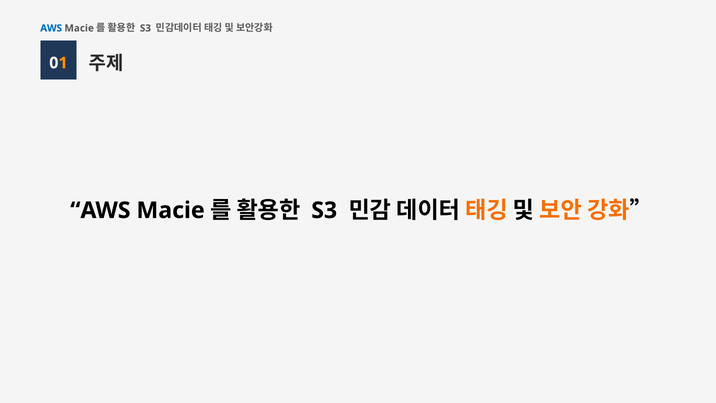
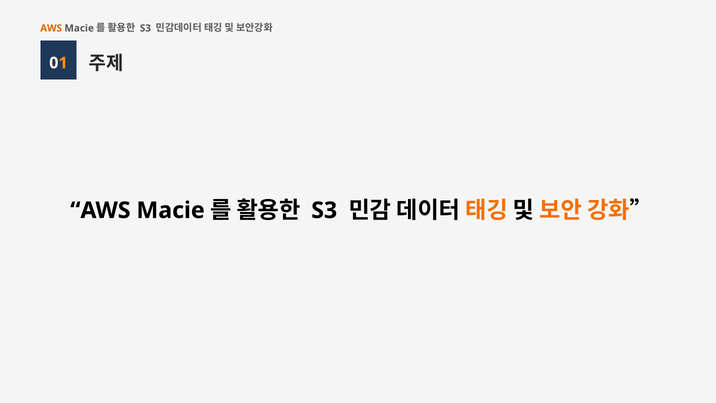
AWS colour: blue -> orange (51, 28)
